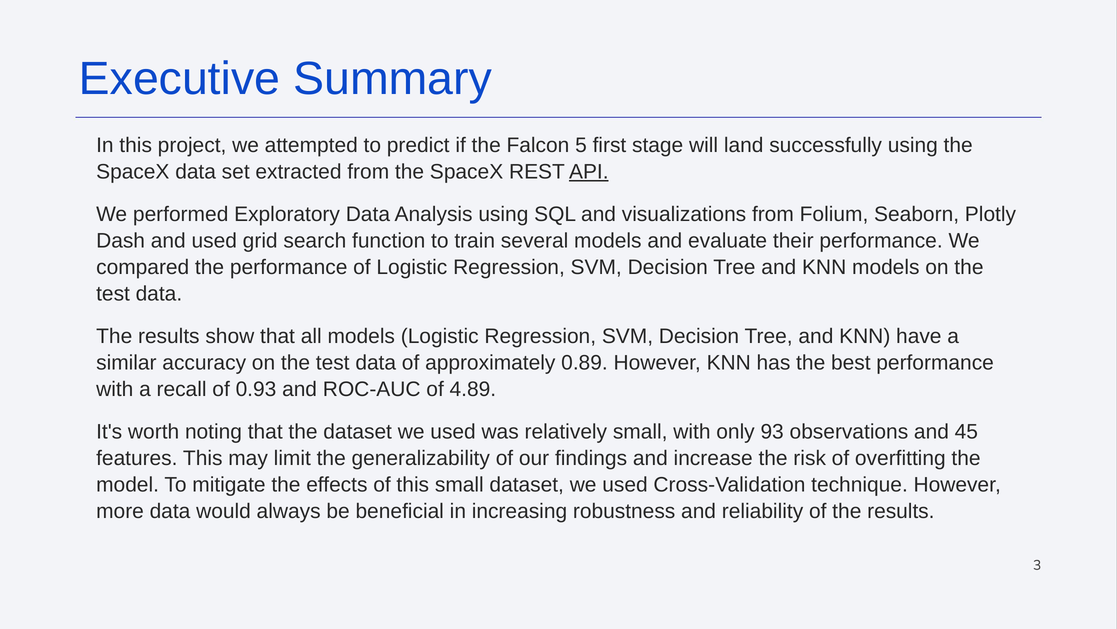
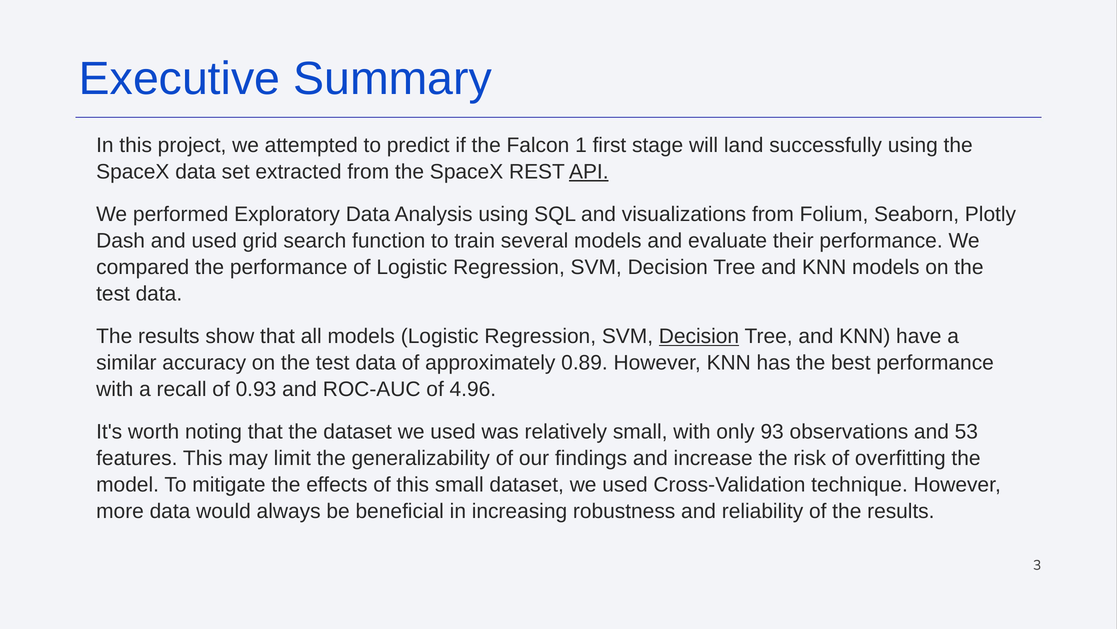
5: 5 -> 1 (581, 145)
Decision underline: none -> present (699, 336)
4.89: 4.89 -> 4.96 (473, 389)
45: 45 -> 53 (966, 431)
